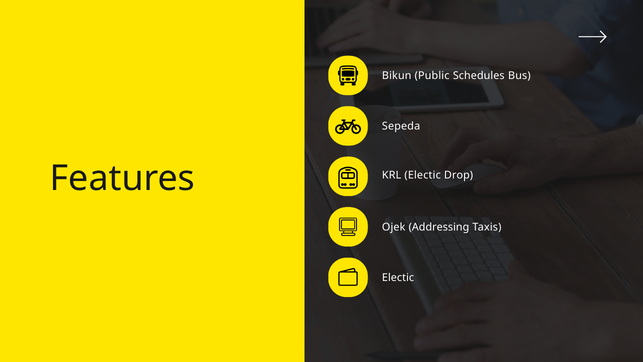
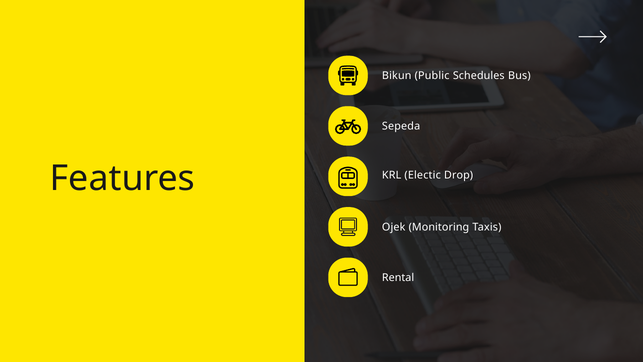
Addressing: Addressing -> Monitoring (439, 227)
Electic: Electic -> Rental (398, 277)
